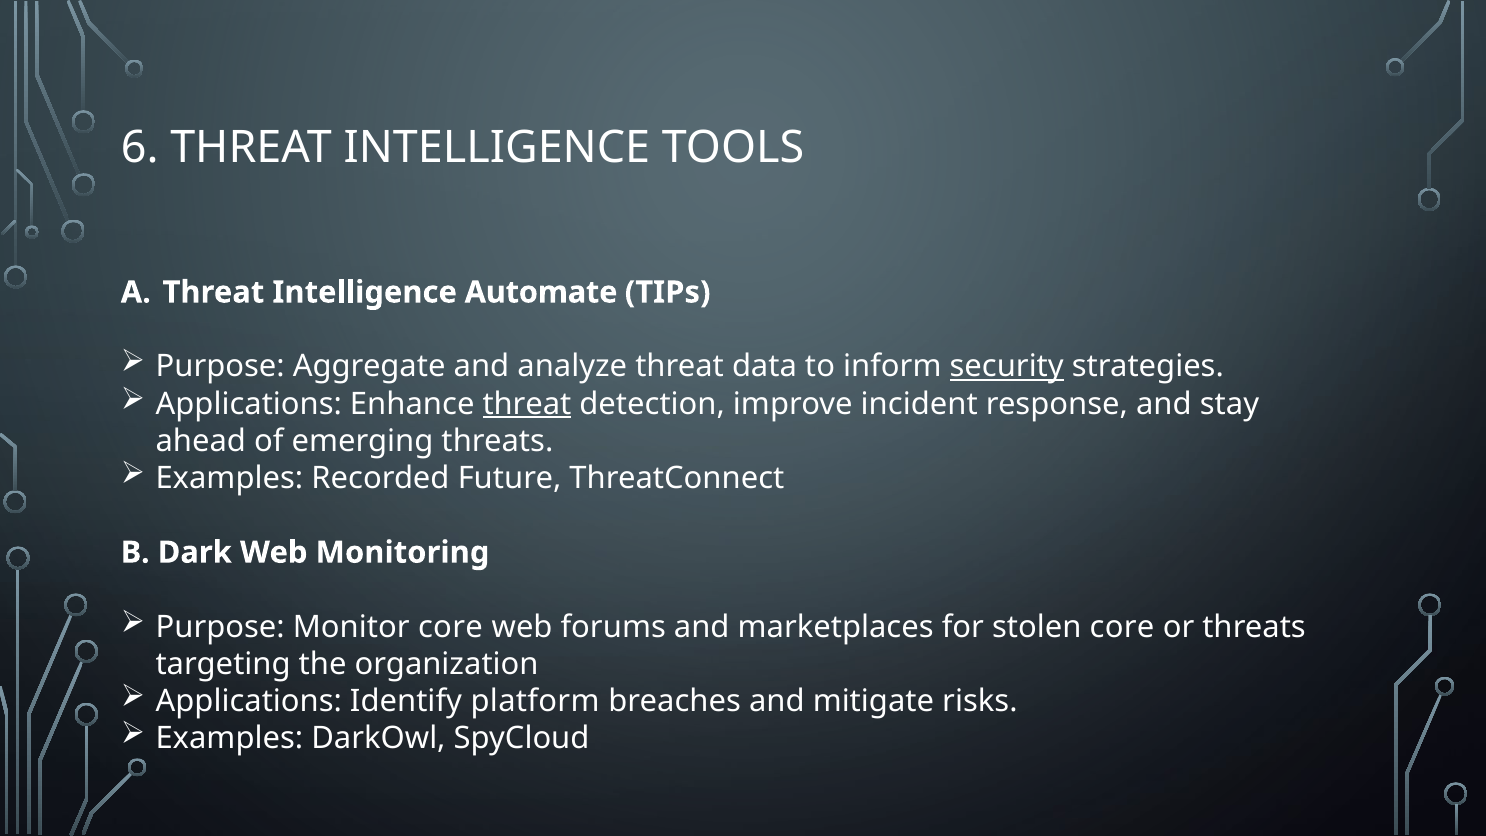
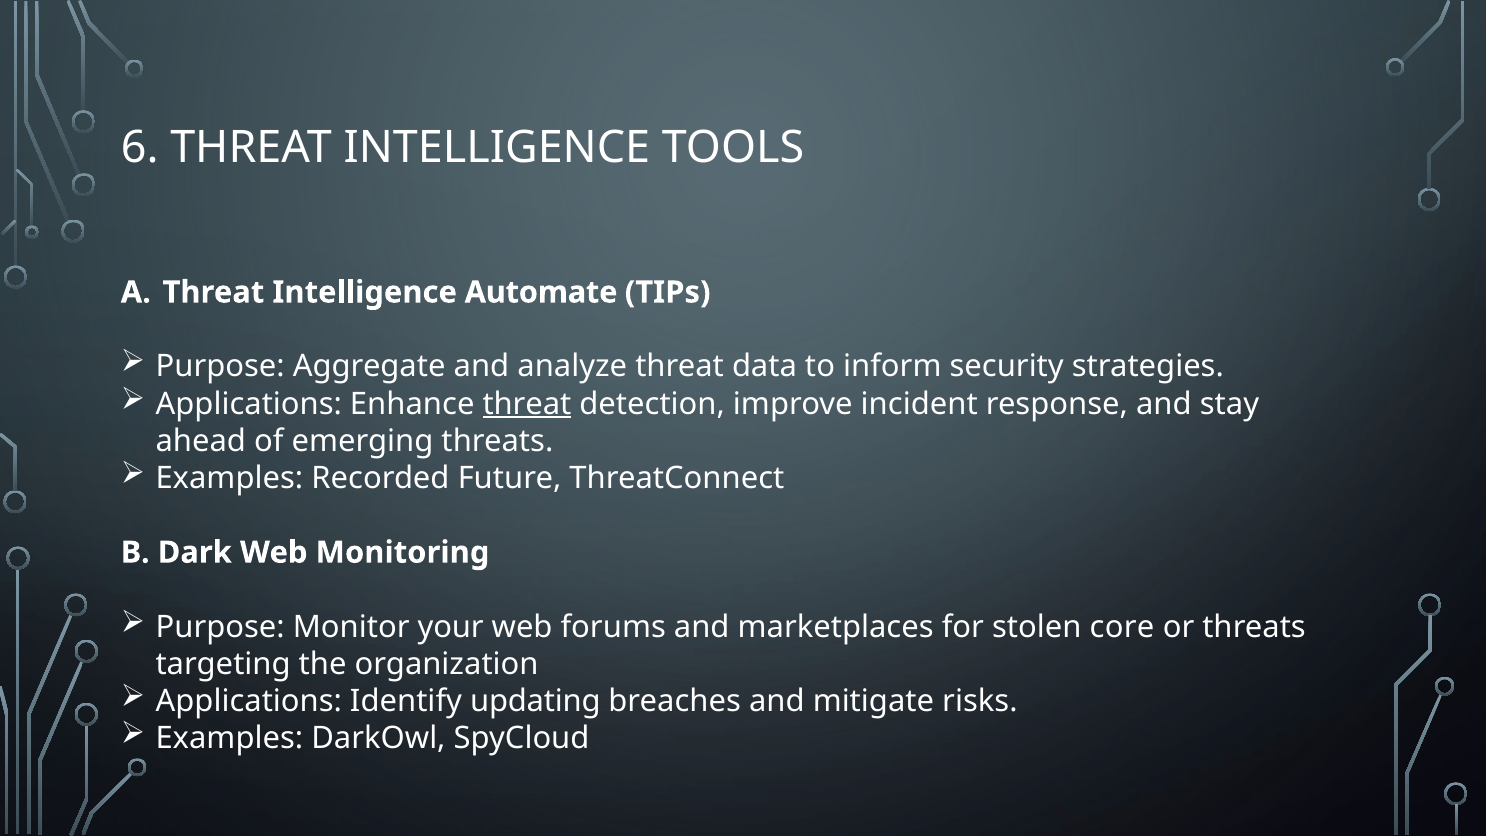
security underline: present -> none (1007, 367)
Monitor core: core -> your (451, 627)
platform: platform -> updating (535, 701)
